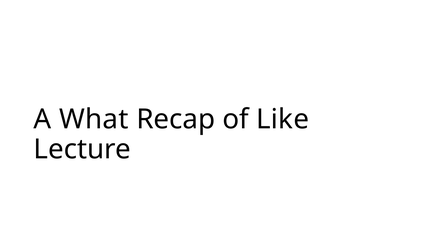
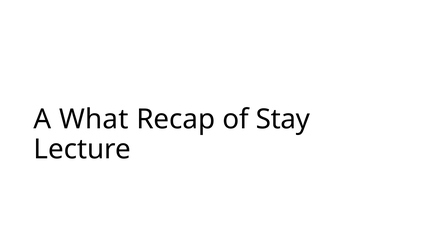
Like: Like -> Stay (283, 119)
